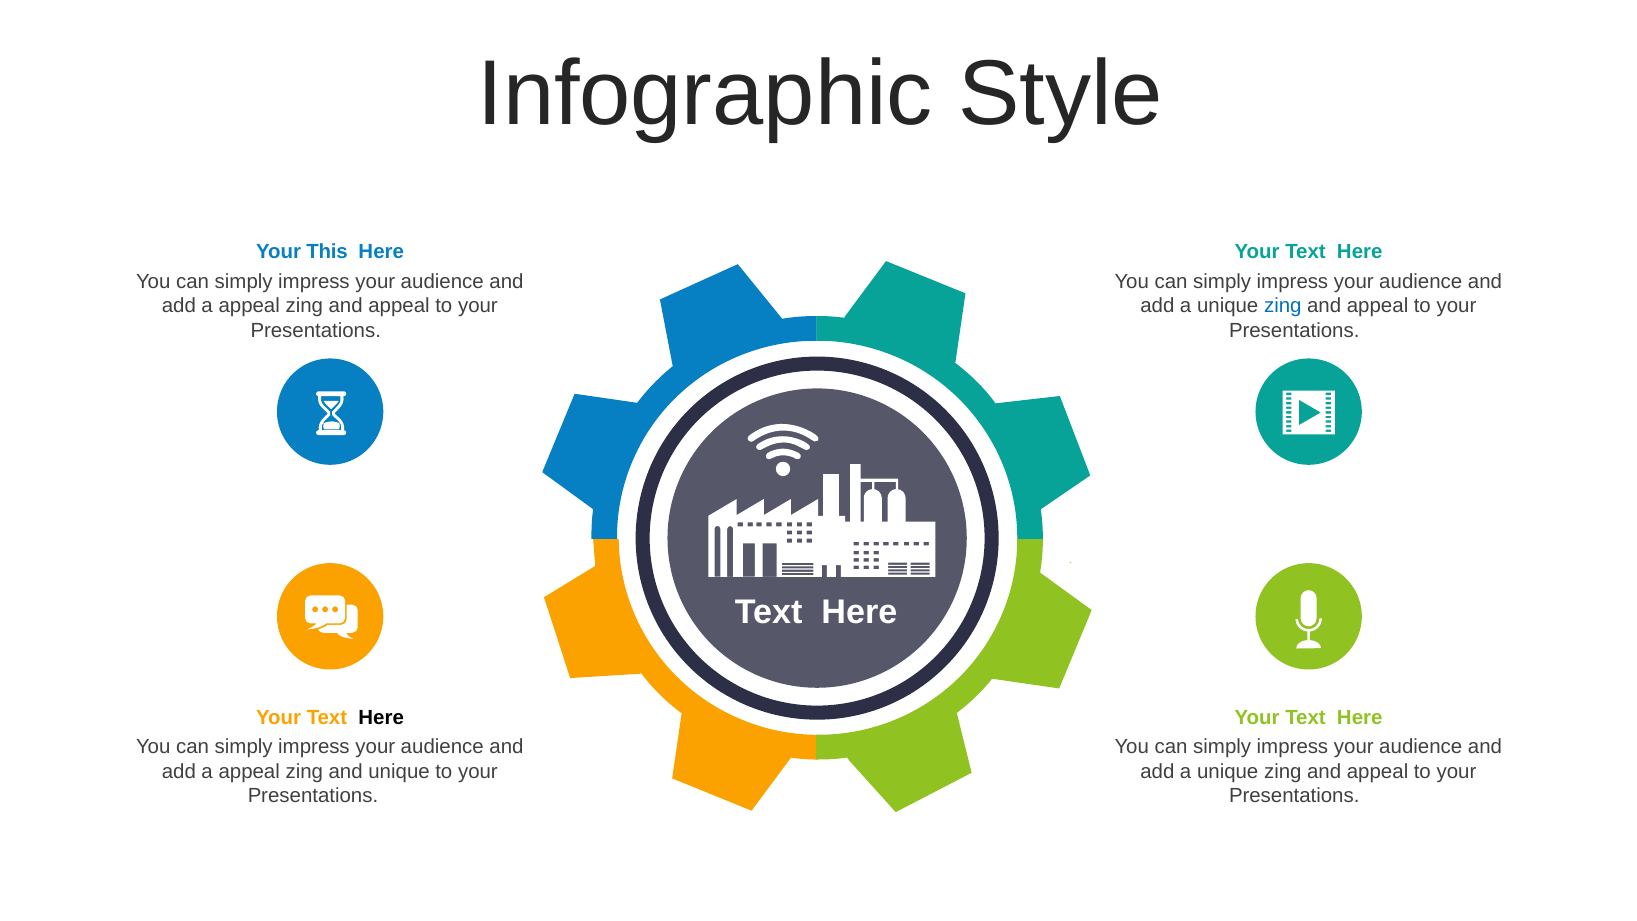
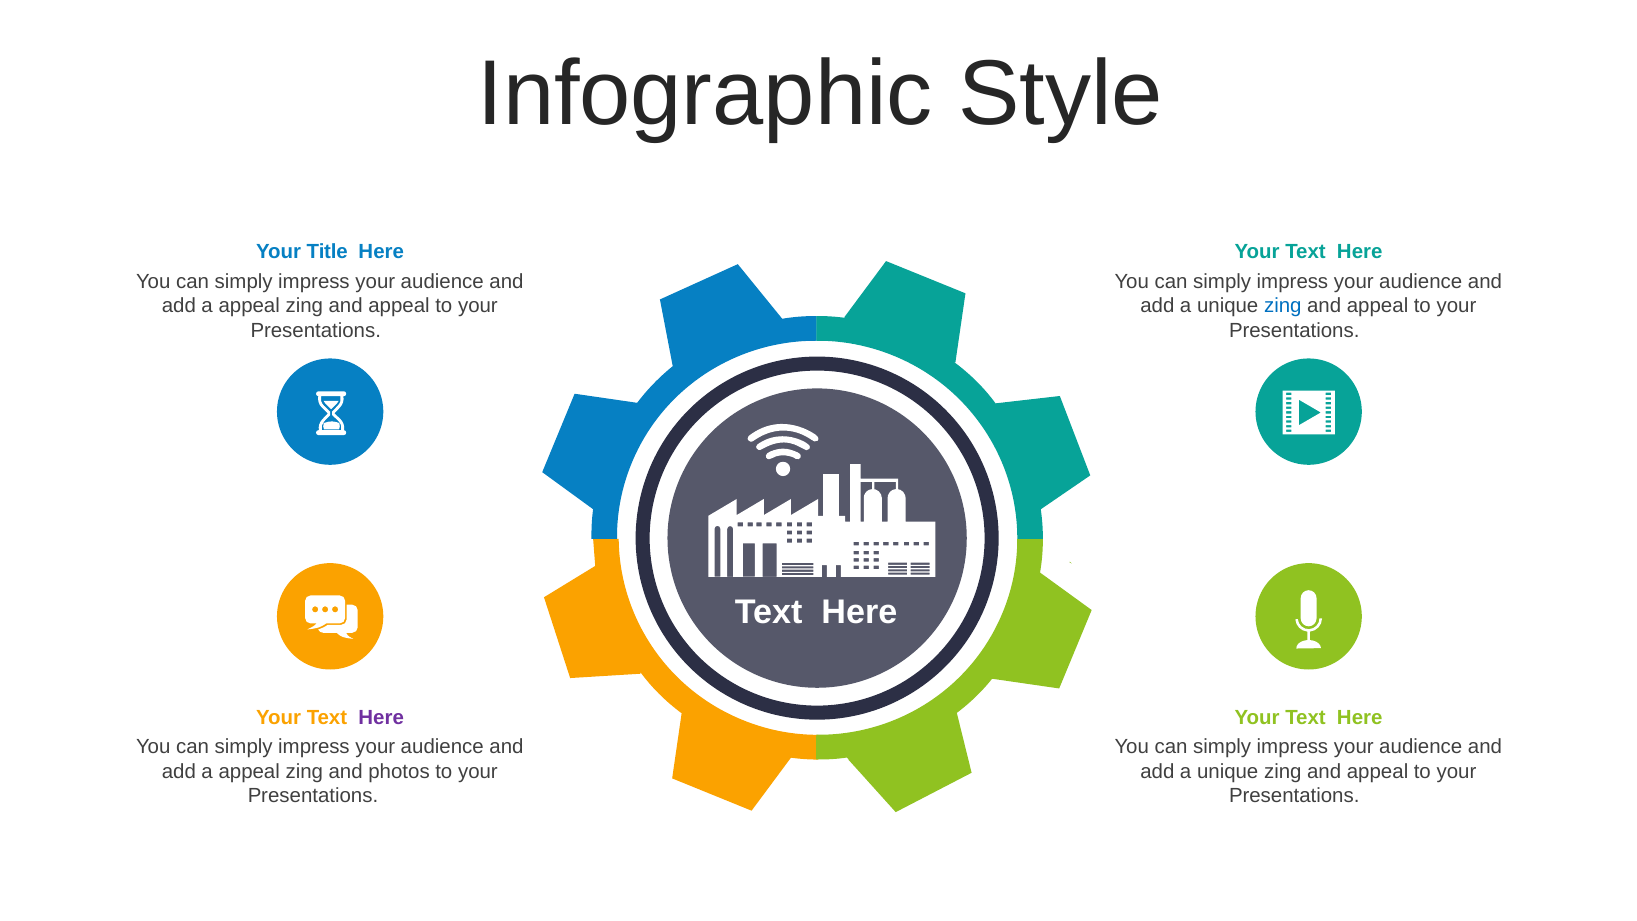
This: This -> Title (327, 252)
Here colour: black -> purple (381, 718)
and unique: unique -> photos (399, 771)
